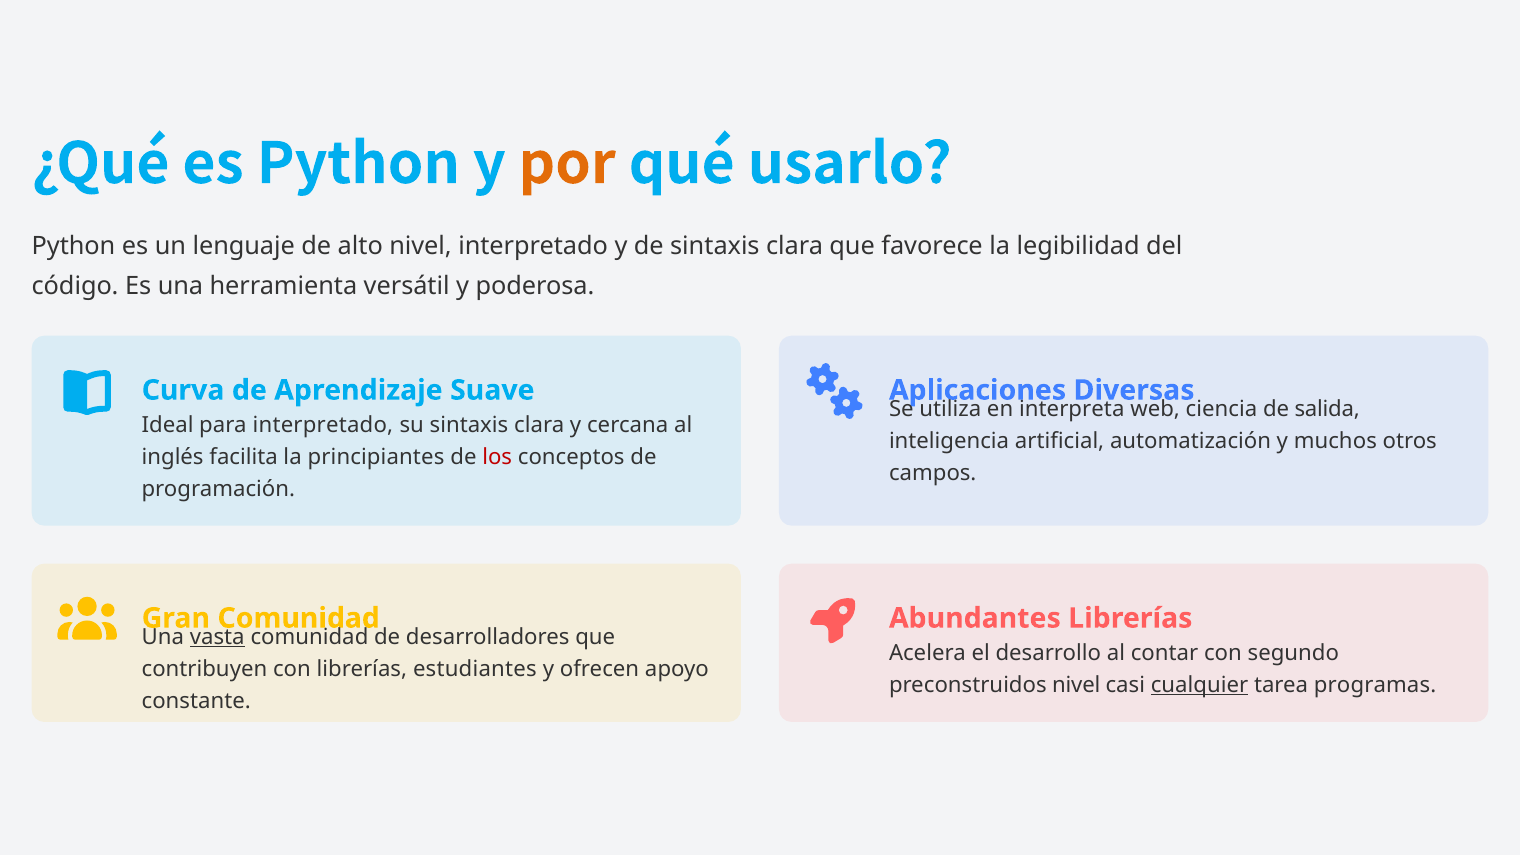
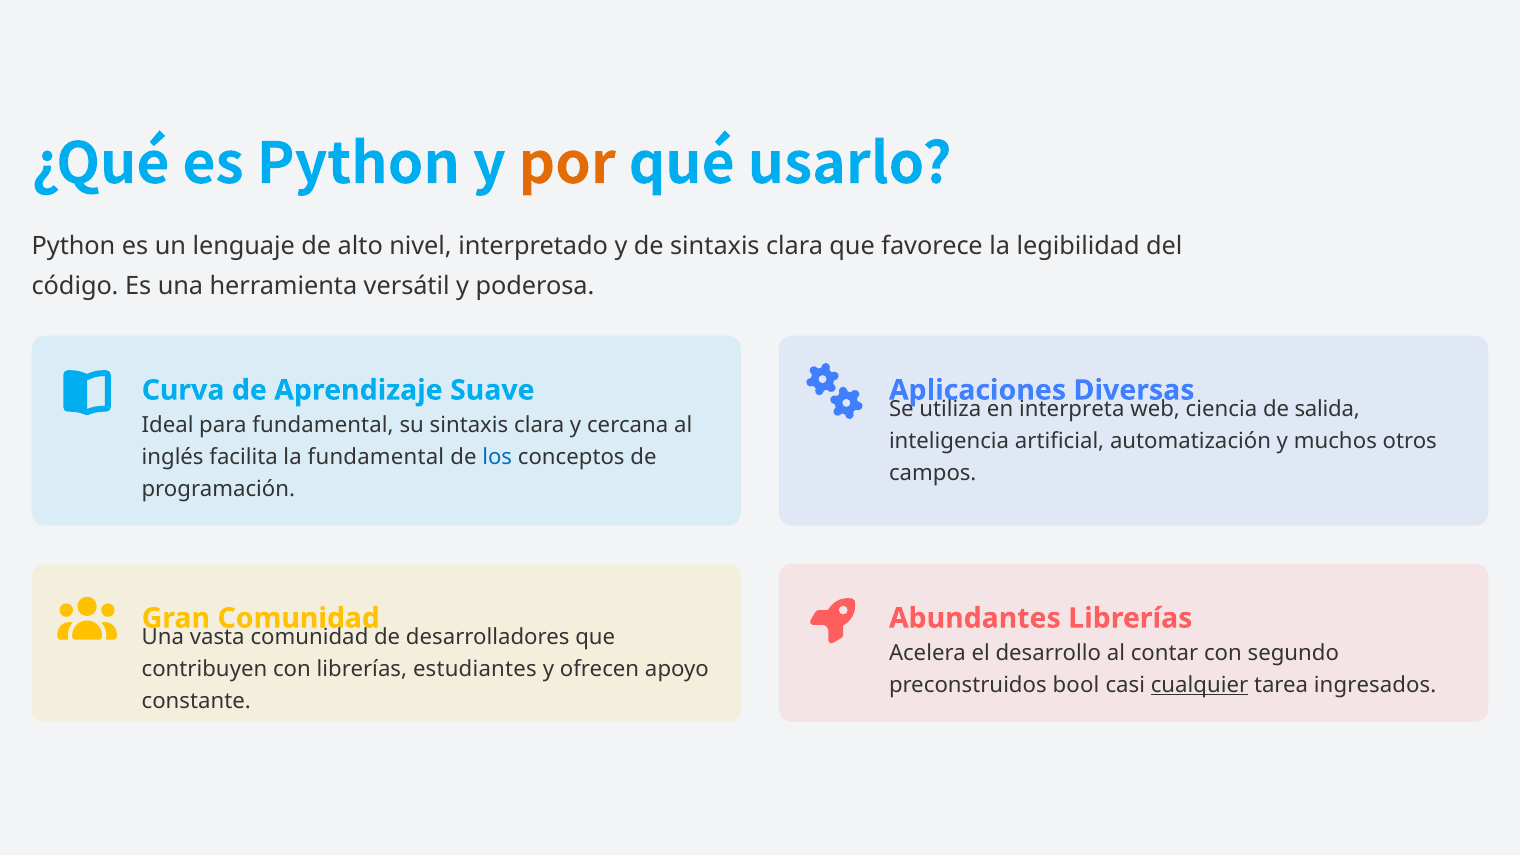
para interpretado: interpretado -> fundamental (323, 425)
la principiantes: principiantes -> fundamental (376, 457)
los colour: red -> blue (497, 457)
vasta underline: present -> none (217, 637)
preconstruidos nivel: nivel -> bool (1076, 685)
programas: programas -> ingresados (1375, 685)
